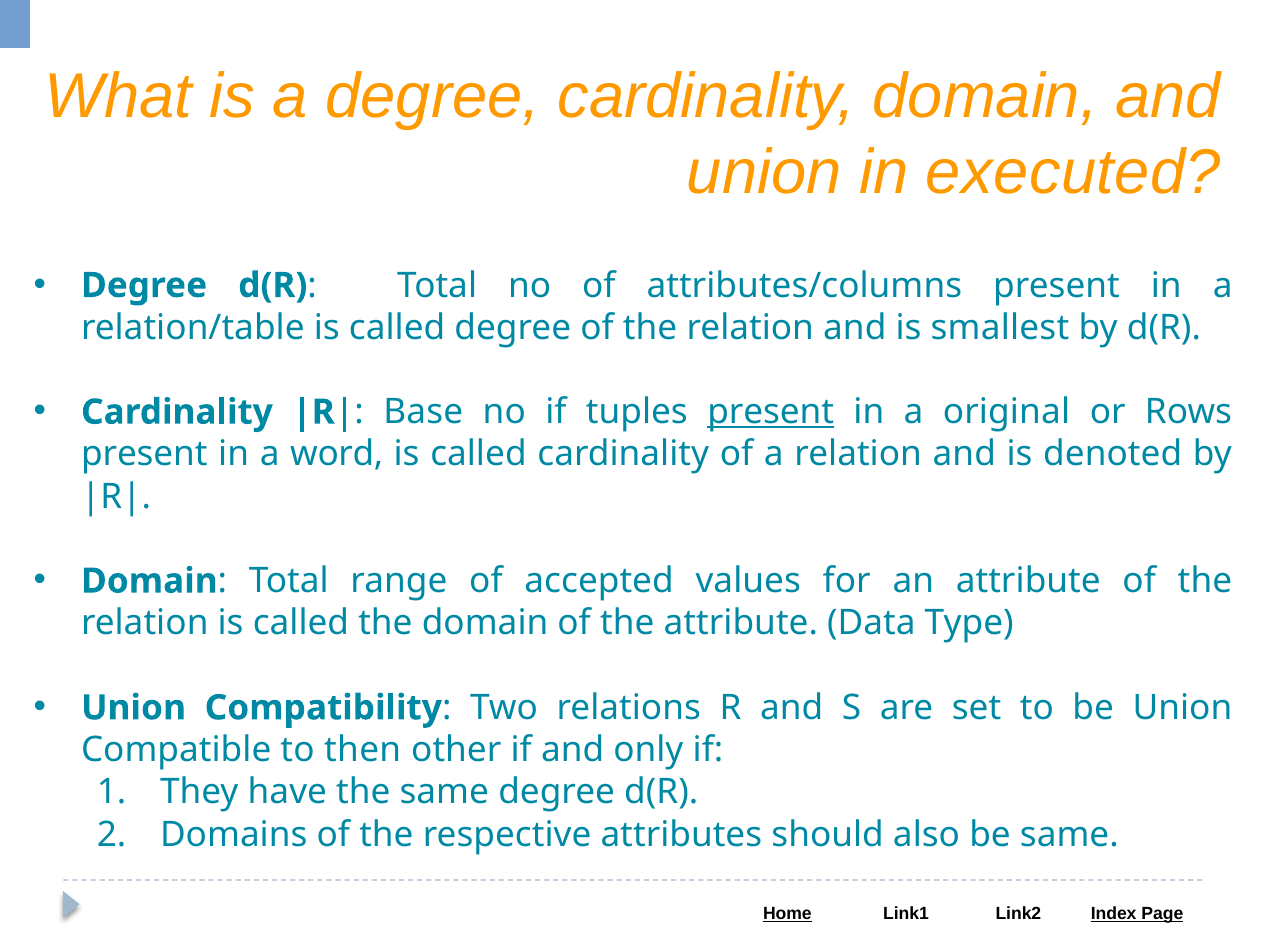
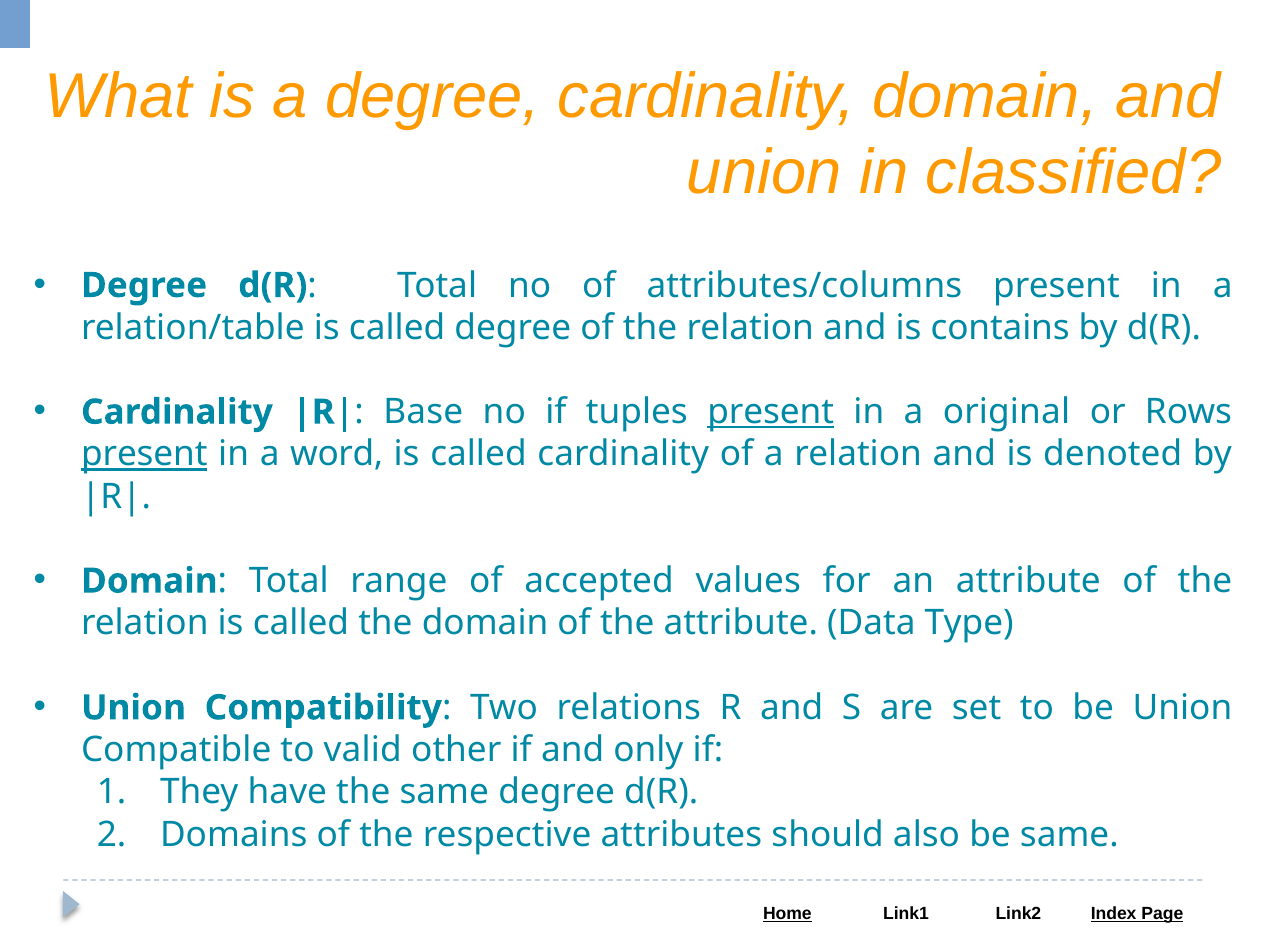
executed: executed -> classified (1074, 172)
smallest: smallest -> contains (1000, 327)
present underline: none -> present (144, 454)
then: then -> valid (363, 750)
